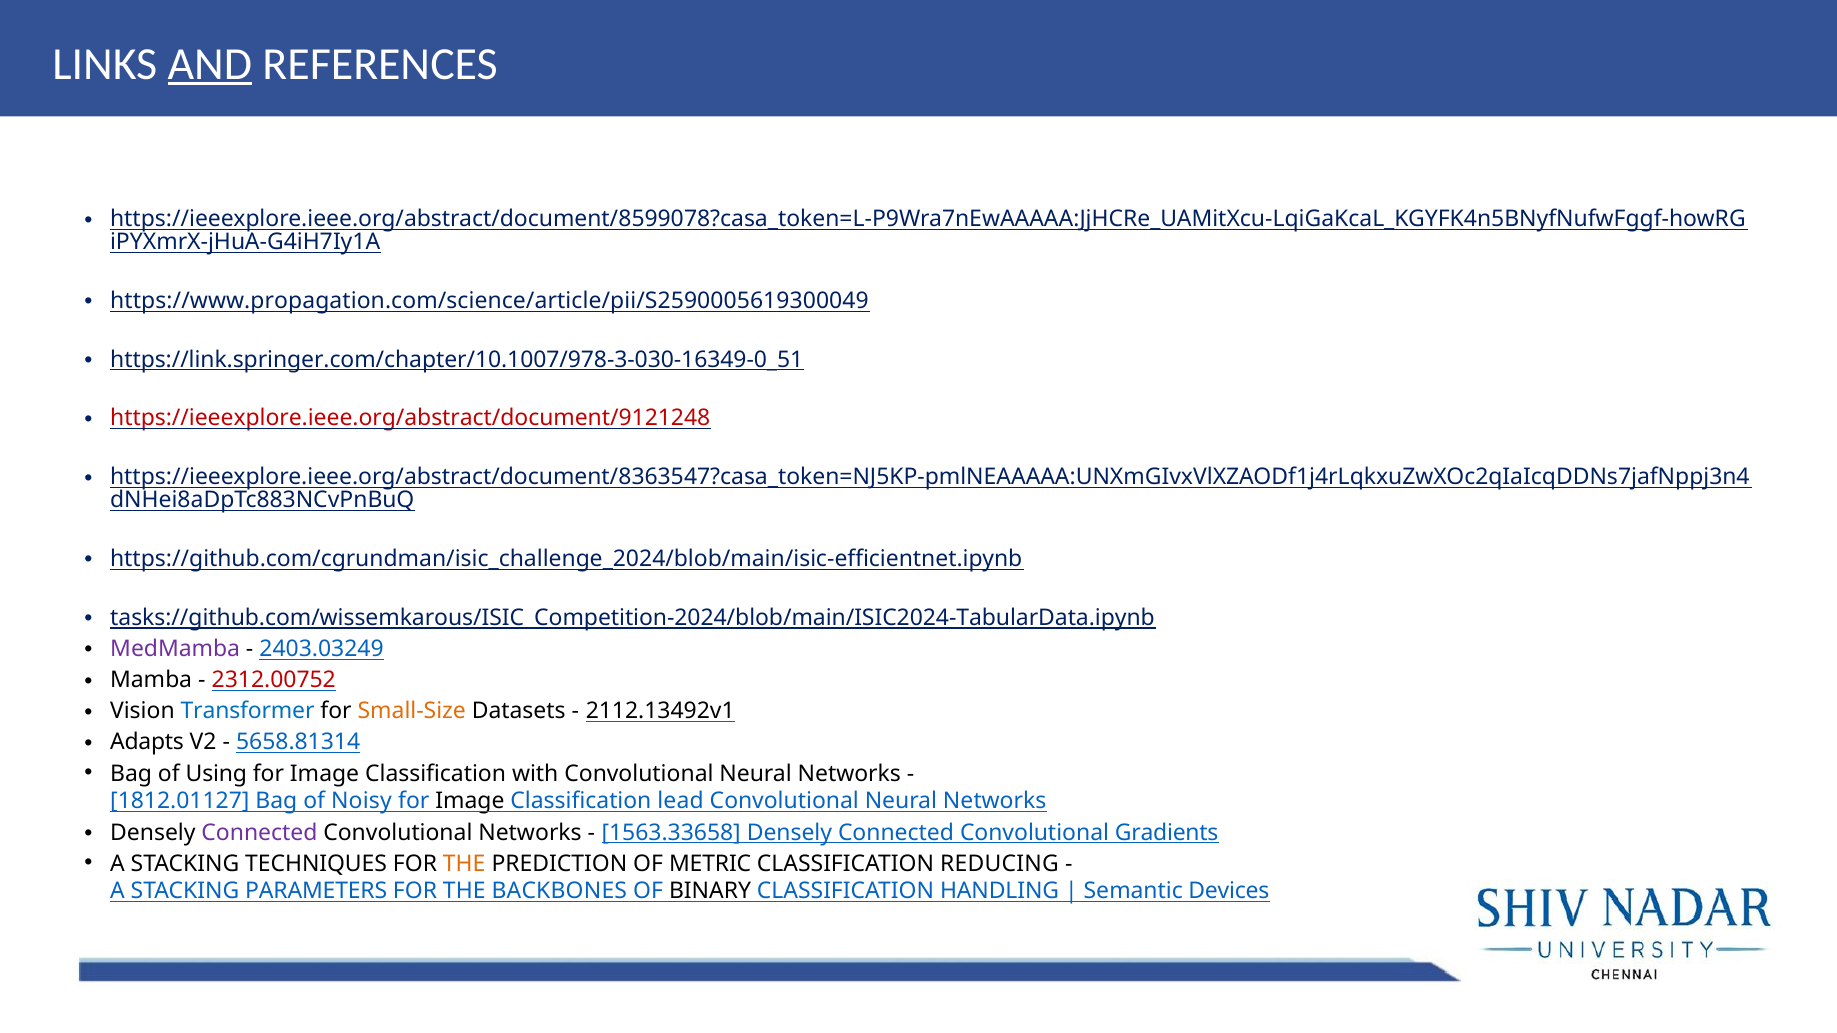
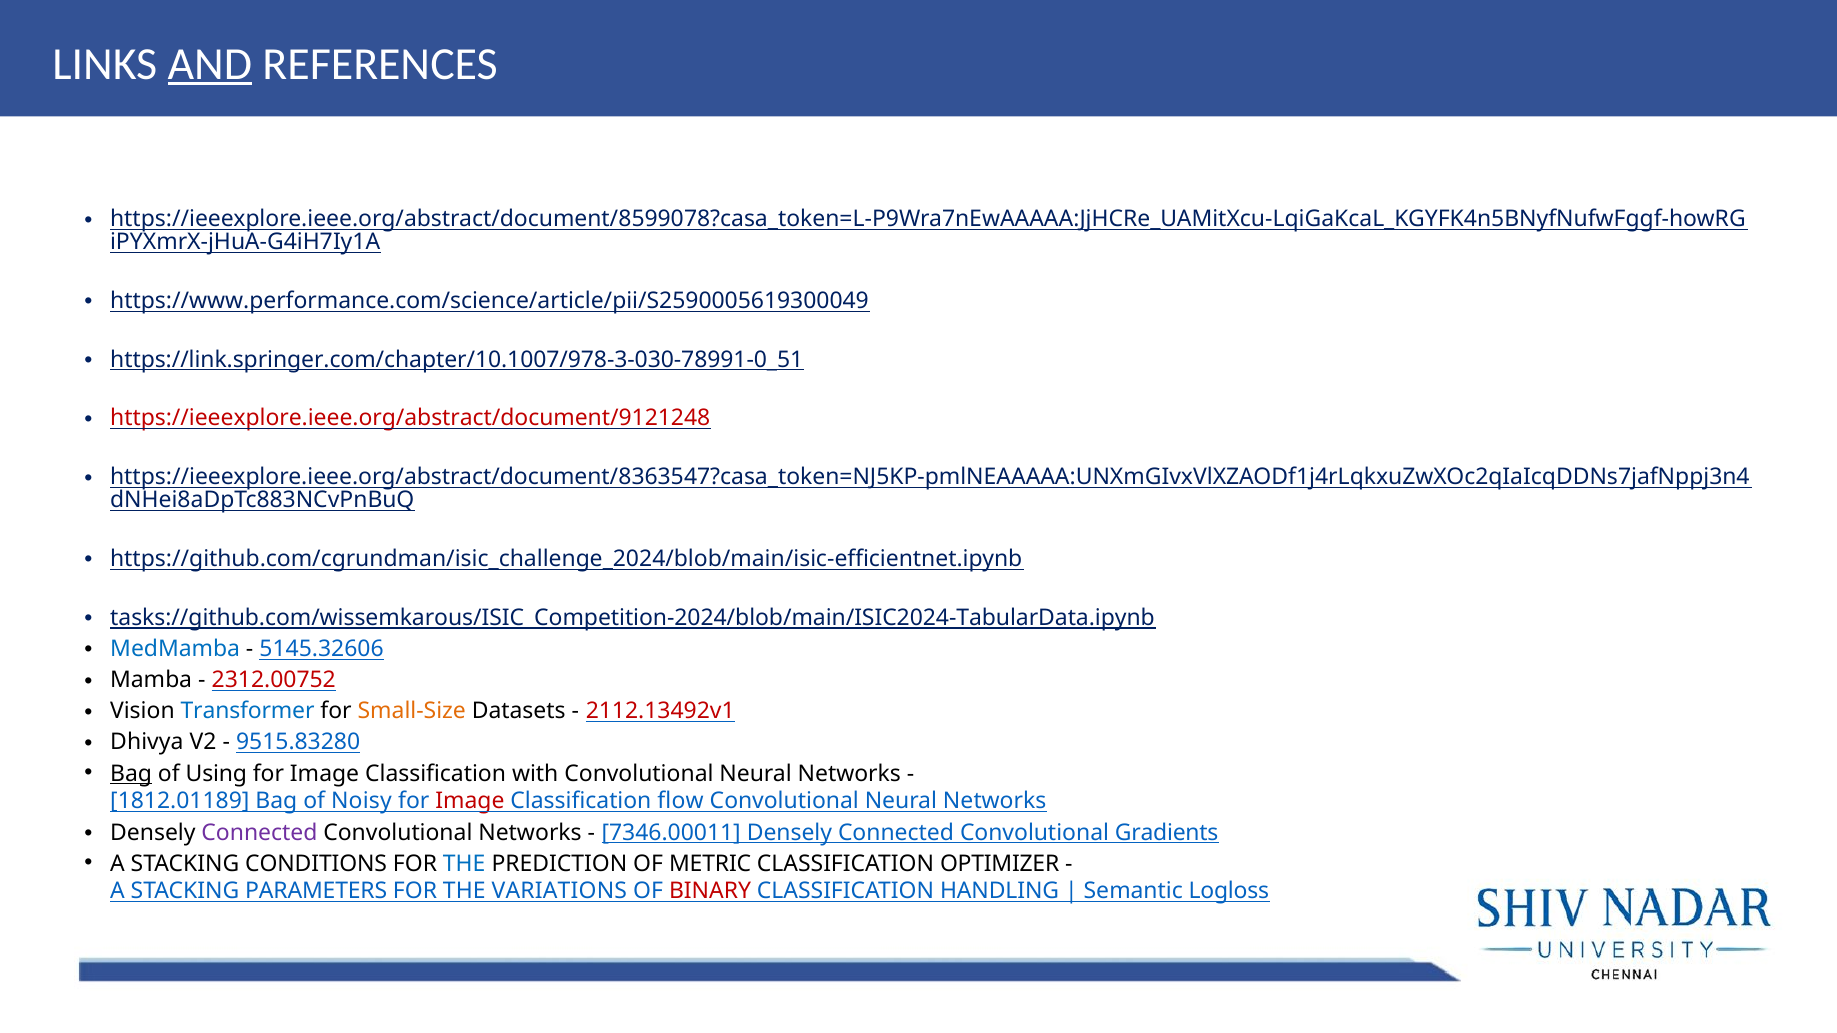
https://www.propagation.com/science/article/pii/S2590005619300049: https://www.propagation.com/science/article/pii/S2590005619300049 -> https://www.performance.com/science/article/pii/S2590005619300049 (490, 301)
https://link.springer.com/chapter/10.1007/978-3-030-16349-0_51: https://link.springer.com/chapter/10.1007/978-3-030-16349-0_51 -> https://link.springer.com/chapter/10.1007/978-3-030-78991-0_51 (457, 360)
MedMamba colour: purple -> blue (175, 649)
2403.03249: 2403.03249 -> 5145.32606 (322, 649)
2112.13492v1 colour: black -> red (660, 711)
Adapts: Adapts -> Dhivya (147, 743)
5658.81314: 5658.81314 -> 9515.83280 (298, 743)
Bag underline: none -> present (131, 774)
1812.01127: 1812.01127 -> 1812.01189 (180, 801)
Image colour: black -> red (470, 801)
lead: lead -> flow (681, 801)
1563.33658: 1563.33658 -> 7346.00011 (671, 833)
TECHNIQUES: TECHNIQUES -> CONDITIONS (316, 864)
THE colour: orange -> blue (464, 864)
REDUCING: REDUCING -> OPTIMIZER (1000, 864)
BACKBONES: BACKBONES -> VARIATIONS (559, 891)
BINARY colour: black -> red (710, 891)
Devices: Devices -> Logloss (1229, 891)
